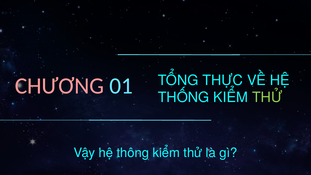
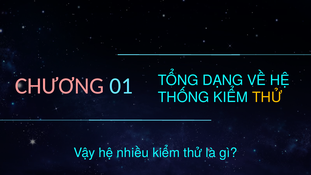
THỰC: THỰC -> DẠNG (223, 80)
THỬ colour: light green -> yellow (267, 97)
thông: thông -> nhiều (133, 153)
